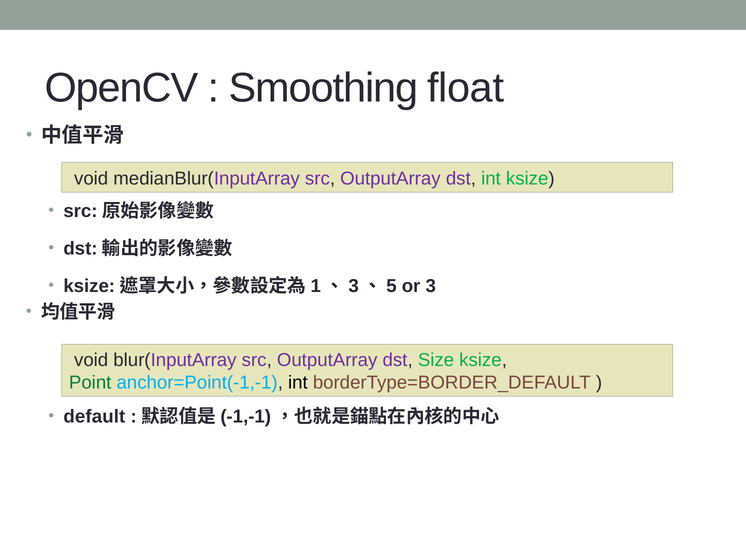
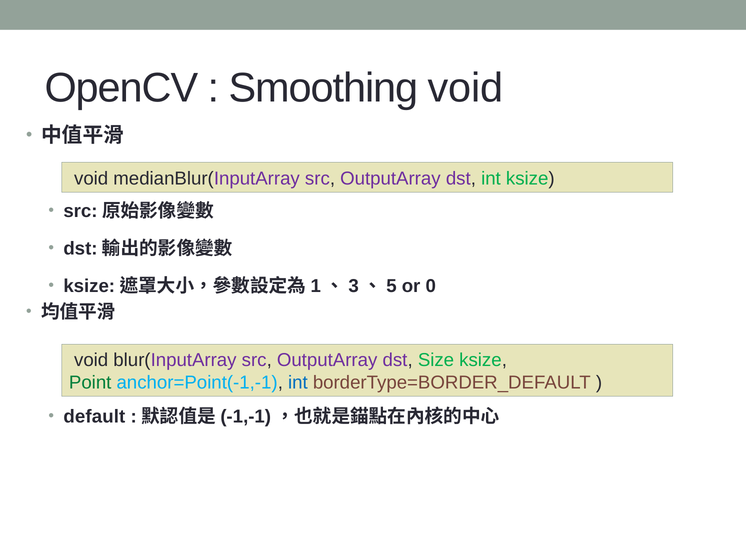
Smoothing float: float -> void (466, 88)
3: 3 -> 0 (431, 286)
int colour: black -> blue (298, 382)
